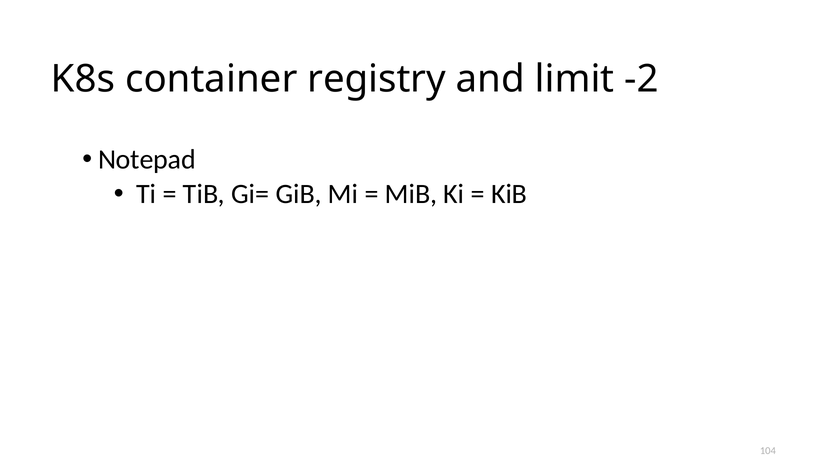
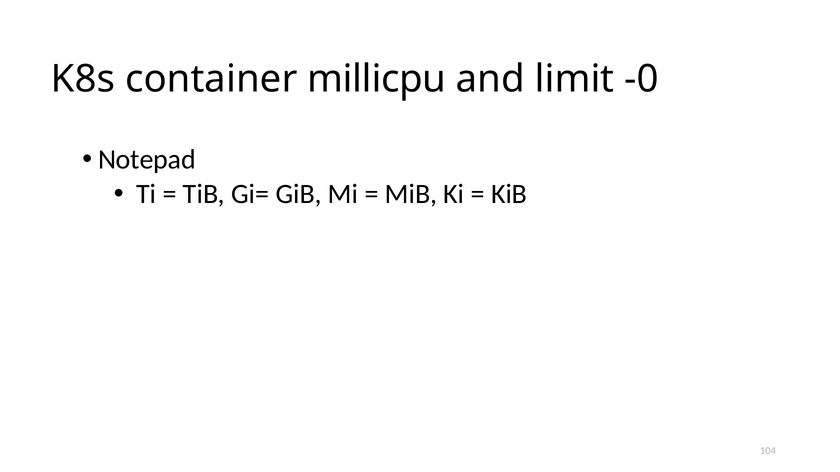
registry: registry -> millicpu (377, 79)
-2: -2 -> -0 (642, 79)
